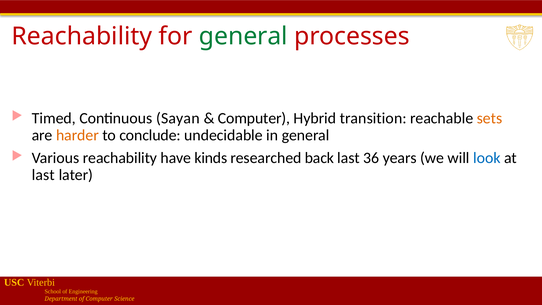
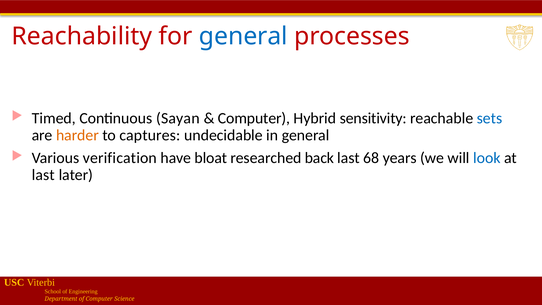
general colour: green -> blue (243, 36)
transition: transition -> sensitivity (373, 118)
sets colour: orange -> blue (490, 118)
conclude: conclude -> captures (150, 135)
Various reachability: reachability -> verification (120, 158)
kinds: kinds -> bloat (211, 158)
36: 36 -> 68 (371, 158)
